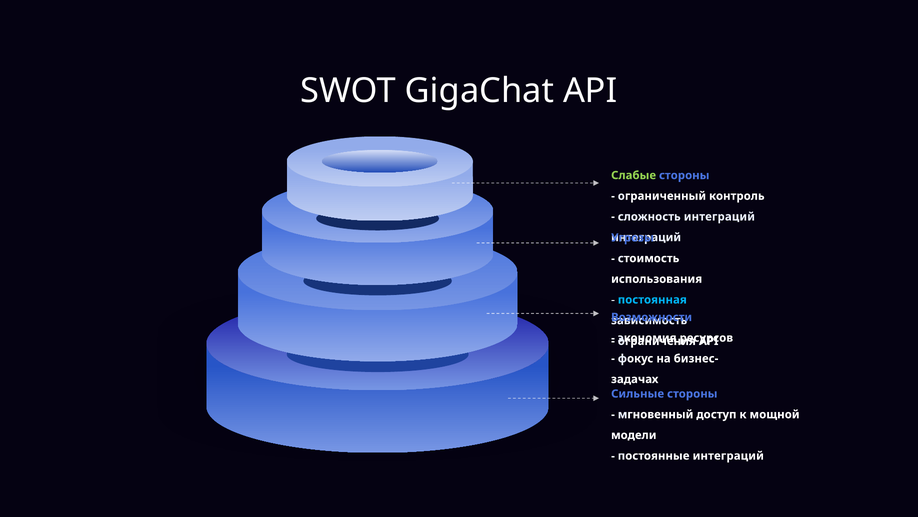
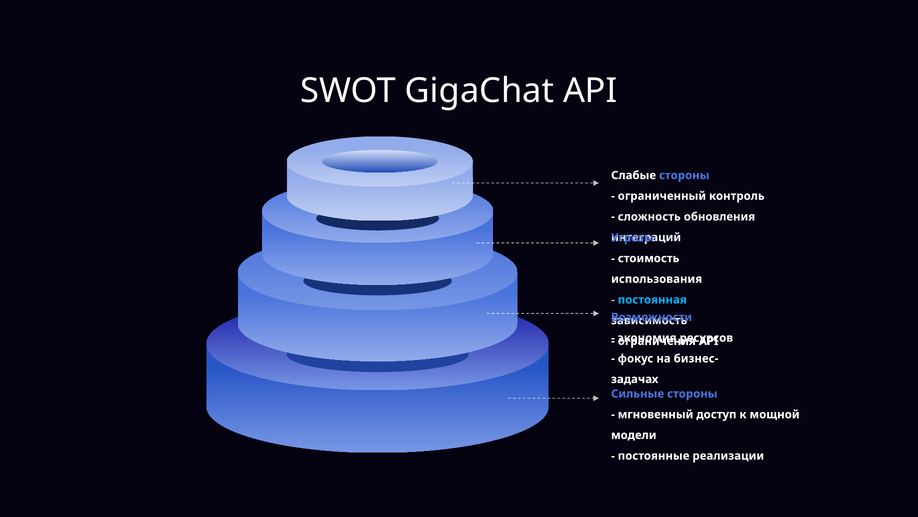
Слабые colour: light green -> white (634, 175)
сложность интеграций: интеграций -> обновления (719, 216)
постоянные интеграций: интеграций -> реализации (728, 455)
